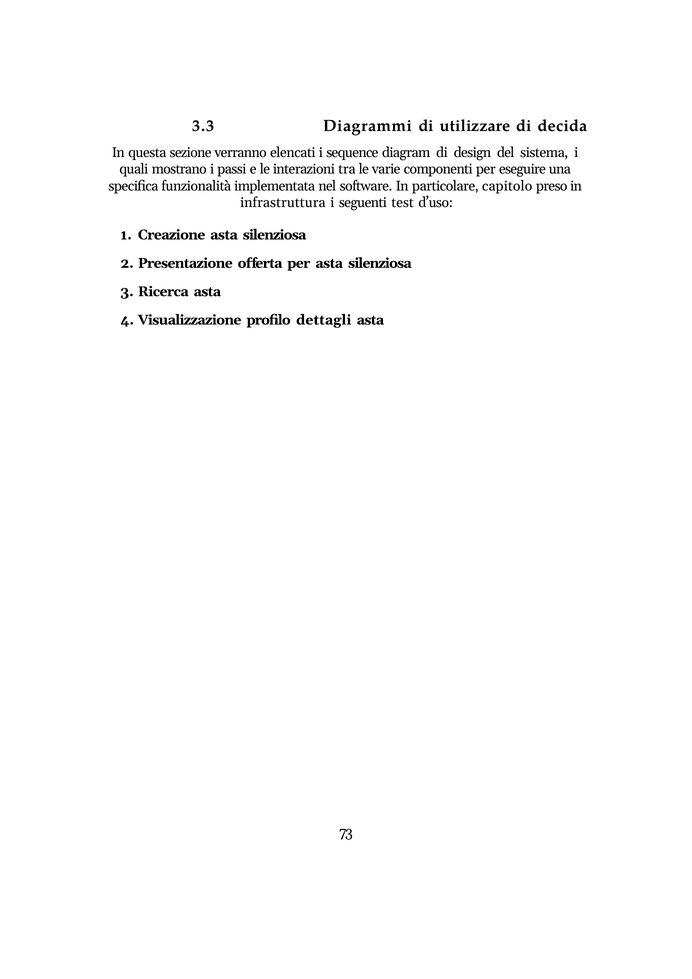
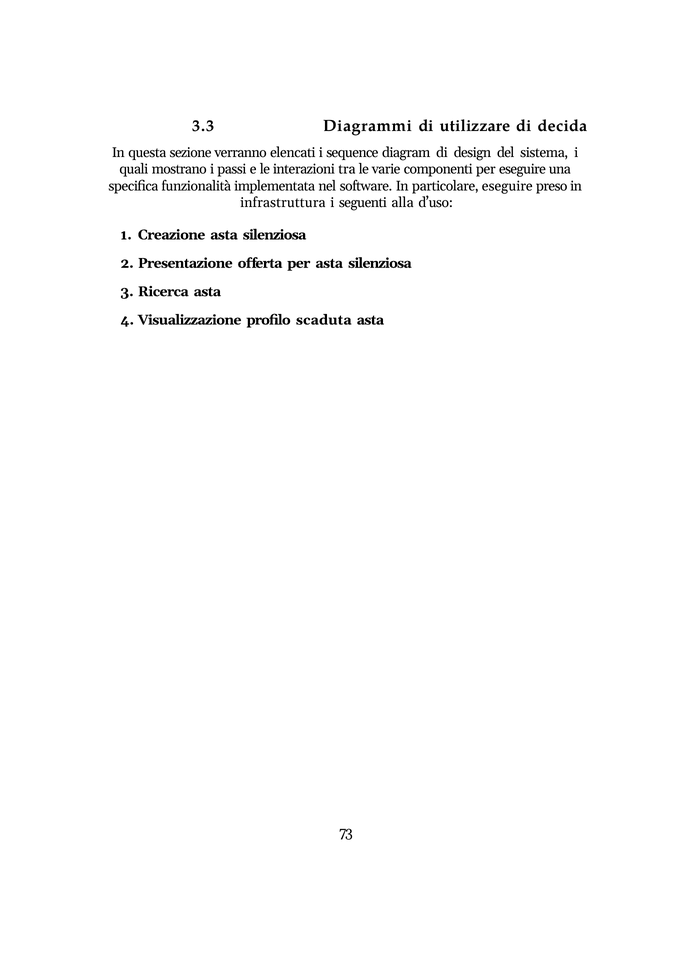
particolare capitolo: capitolo -> eseguire (507, 186)
test: test -> alla (403, 203)
dettagli: dettagli -> scaduta (324, 320)
